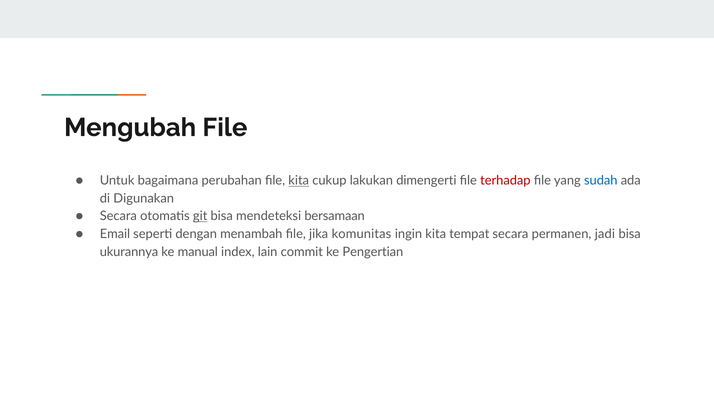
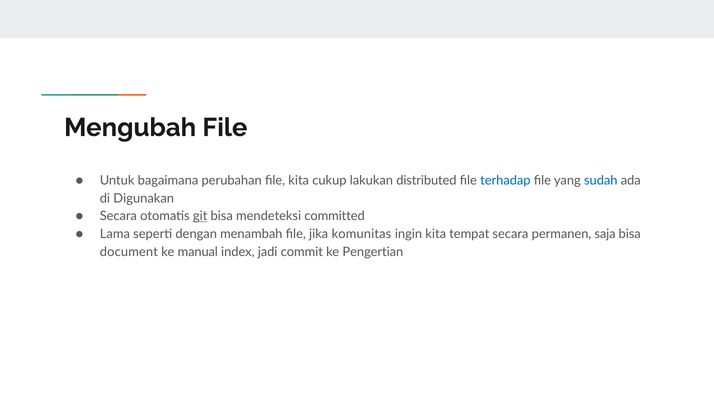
kita underline: present -> none (299, 180)
dimengerti: dimengerti -> distributed (426, 180)
terhadap colour: red -> blue (505, 180)
bersamaan: bersamaan -> committed (335, 216)
Email: Email -> Lama (115, 234)
jadi: jadi -> saja (605, 234)
ukurannya: ukurannya -> document (129, 252)
lain: lain -> jadi (268, 252)
